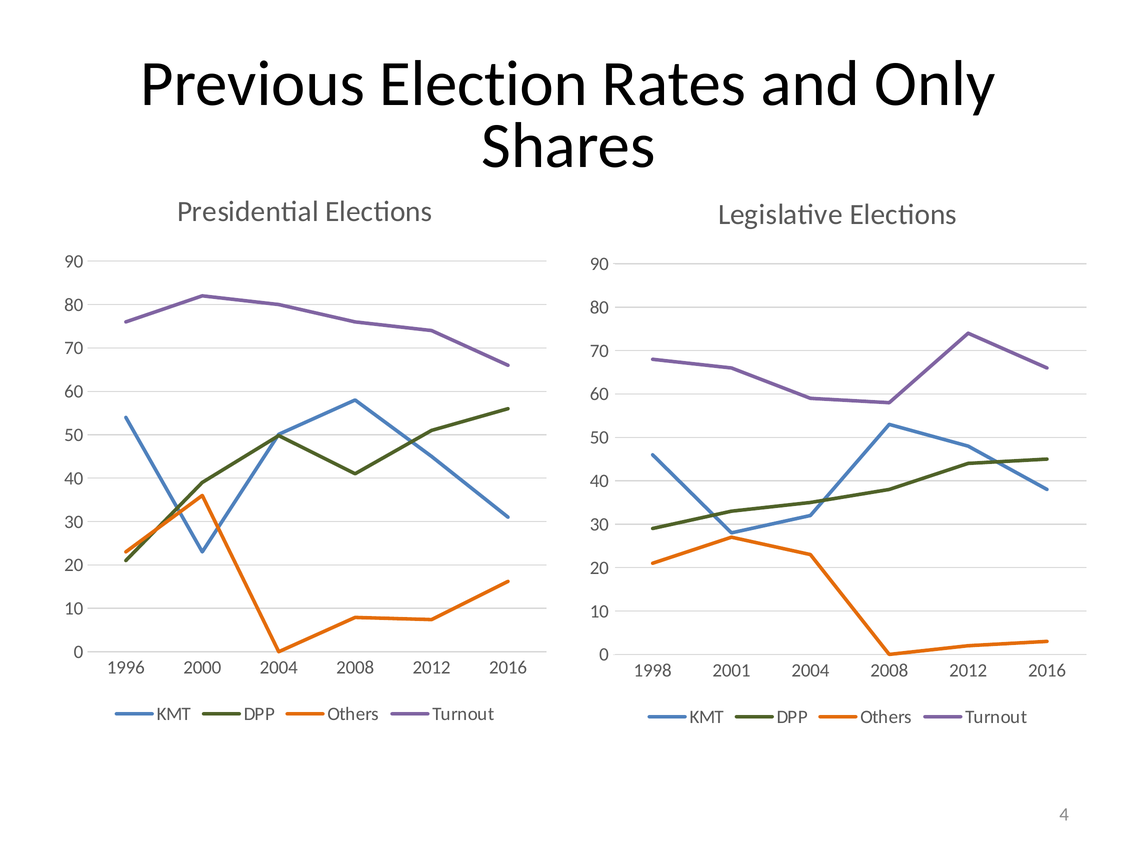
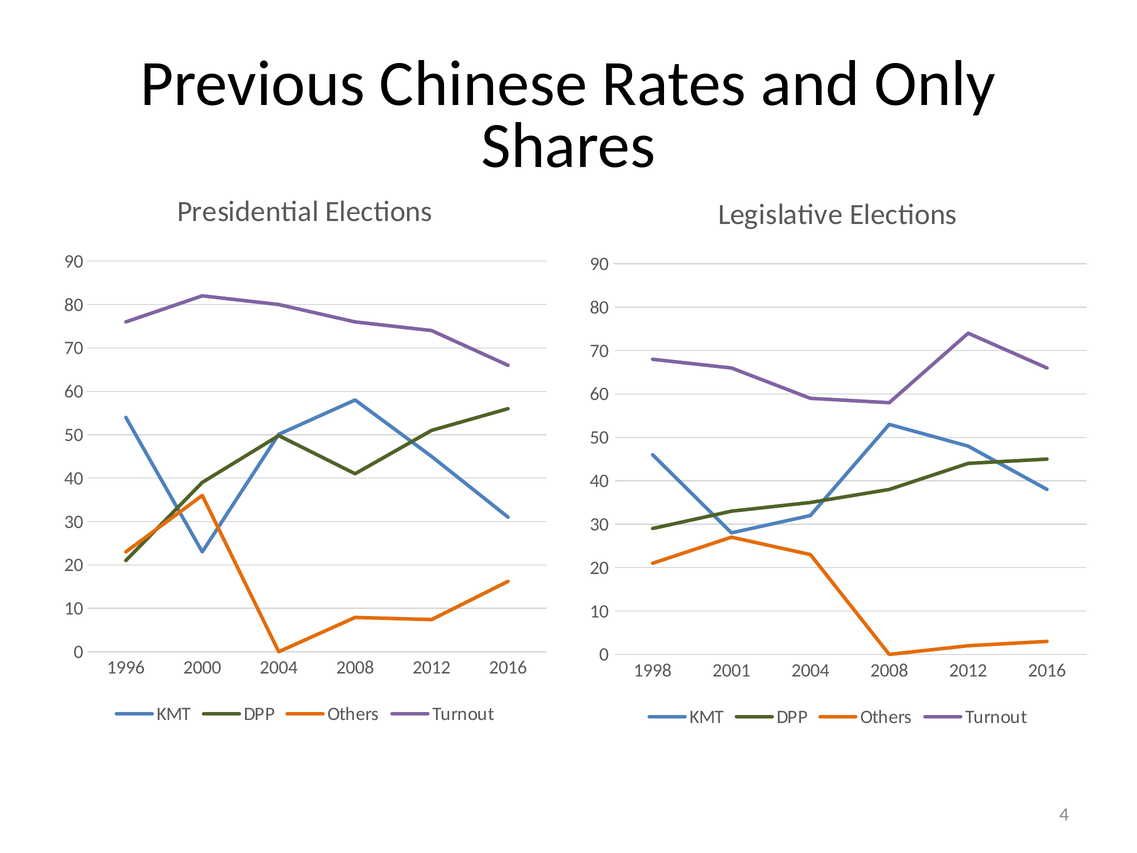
Election: Election -> Chinese (483, 84)
